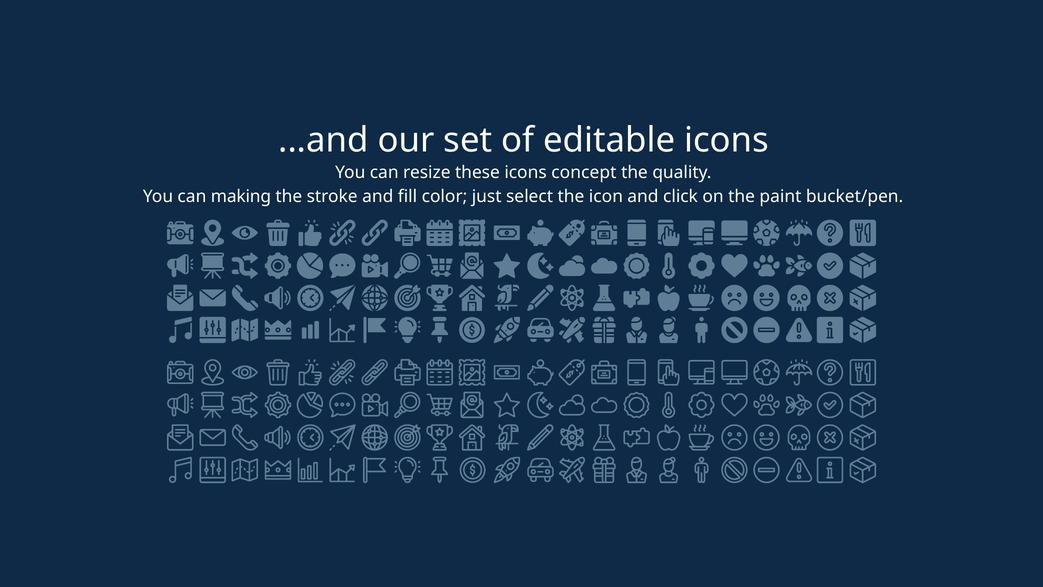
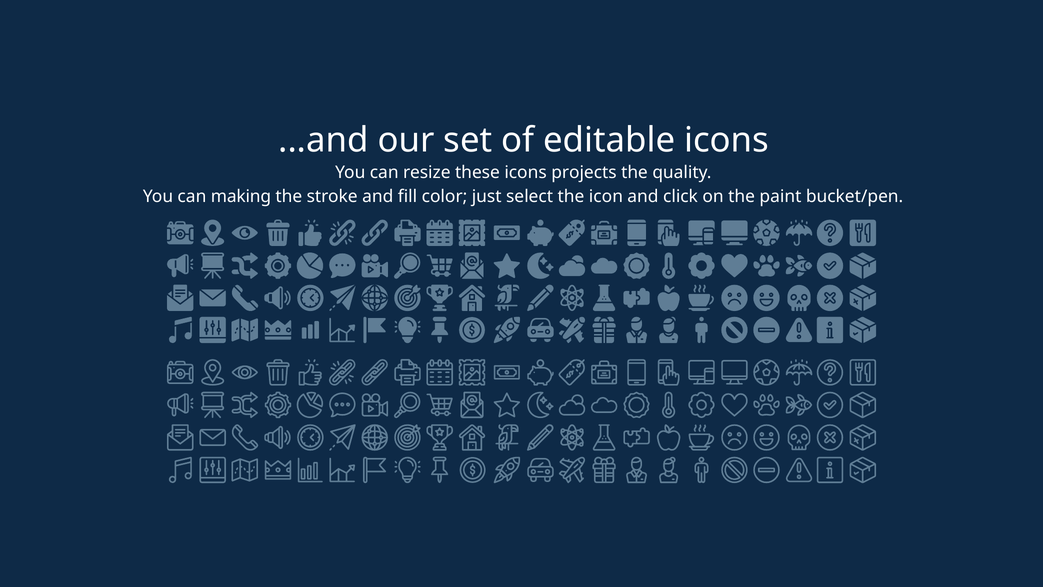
concept: concept -> projects (584, 173)
